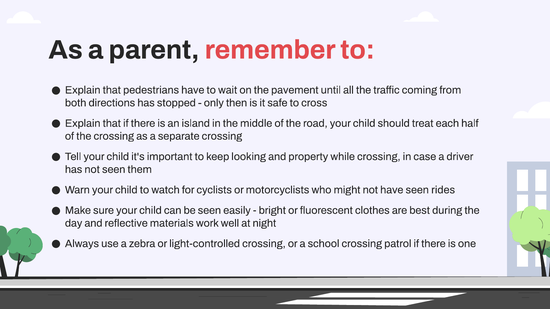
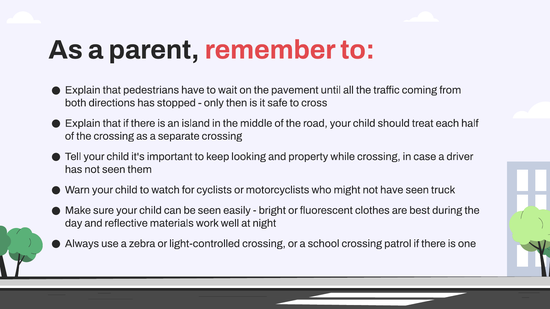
rides: rides -> truck (443, 190)
